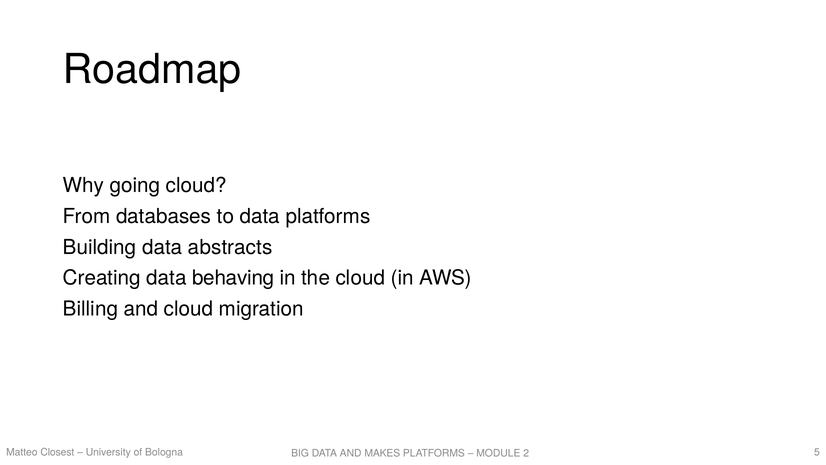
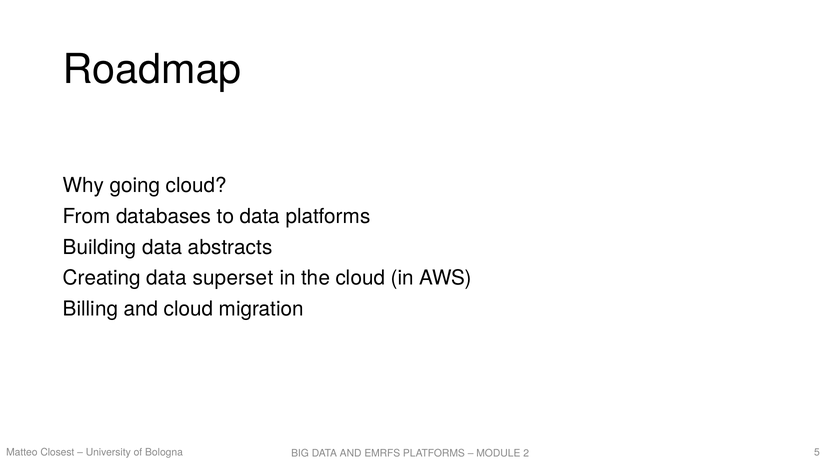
behaving: behaving -> superset (233, 278)
MAKES: MAKES -> EMRFS (382, 453)
